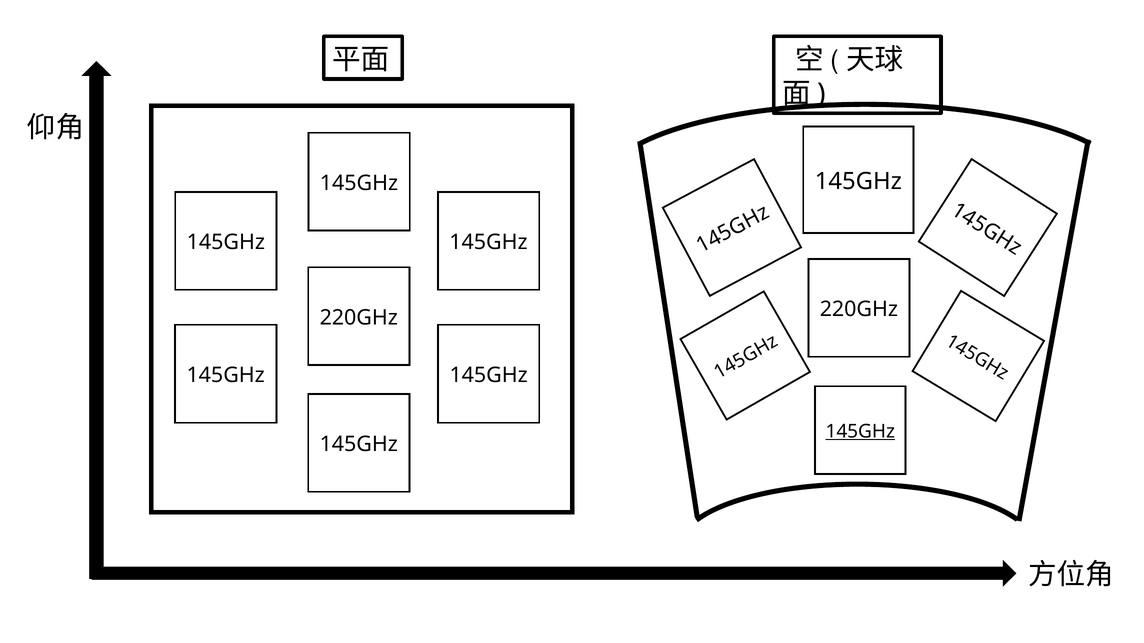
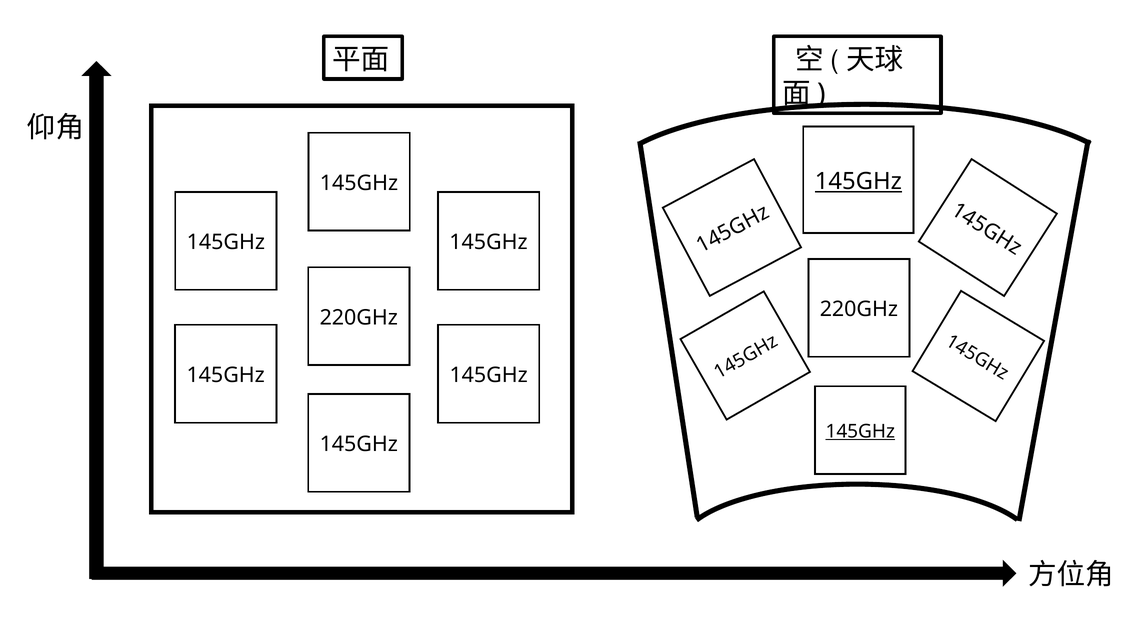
145GHz underline: none -> present (858, 182)
